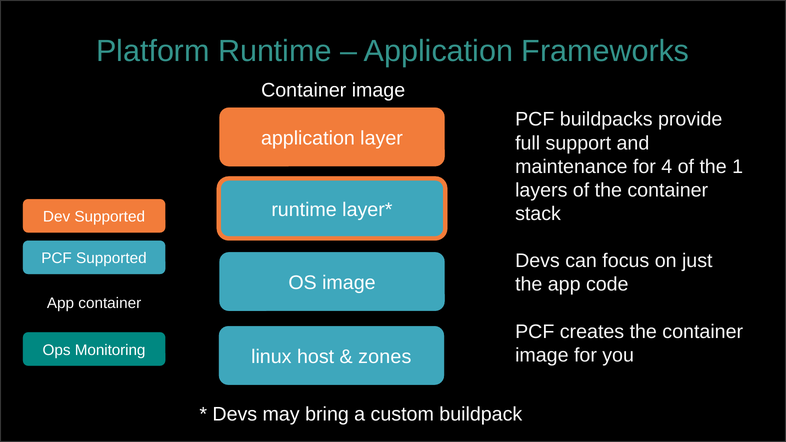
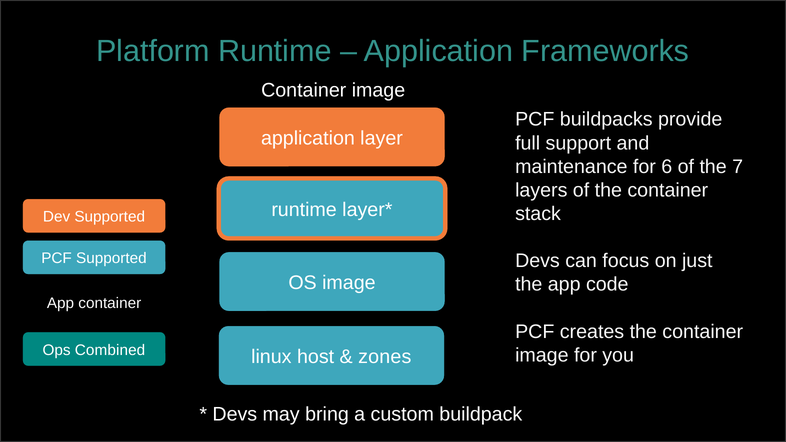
4: 4 -> 6 (667, 167)
1: 1 -> 7 (738, 167)
Monitoring: Monitoring -> Combined (110, 350)
